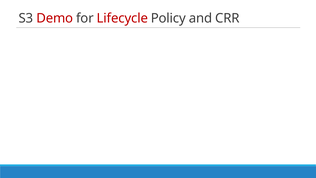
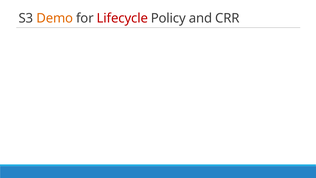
Demo colour: red -> orange (55, 18)
